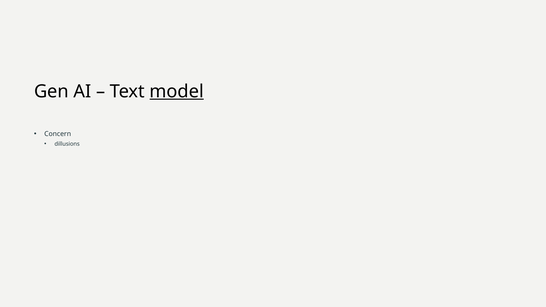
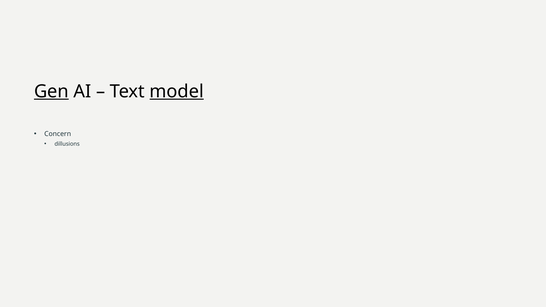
Gen underline: none -> present (51, 91)
